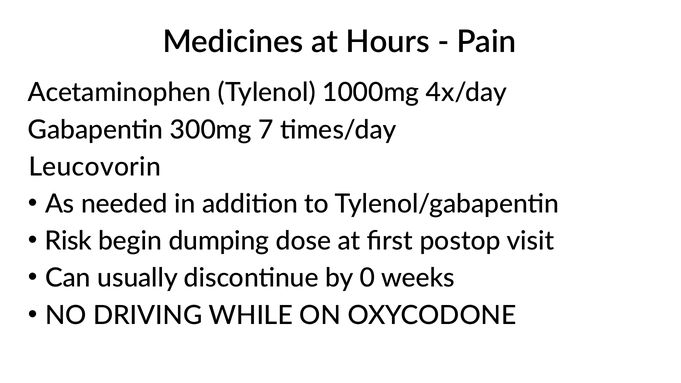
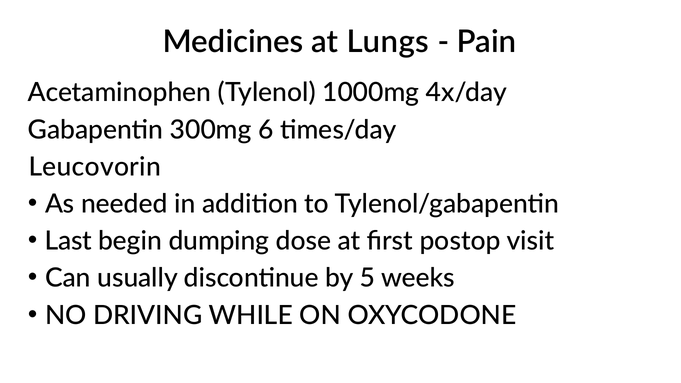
Hours: Hours -> Lungs (388, 42)
7: 7 -> 6 (266, 130)
Risk: Risk -> Last (68, 241)
0: 0 -> 5 (367, 278)
